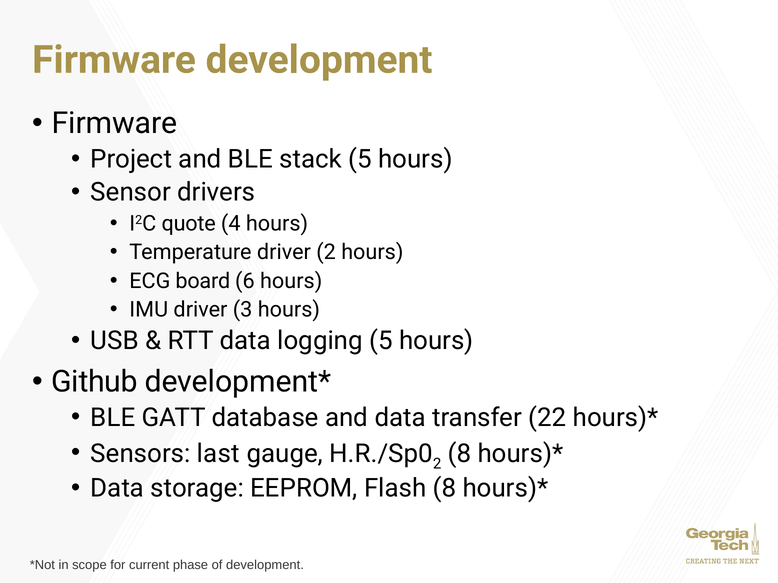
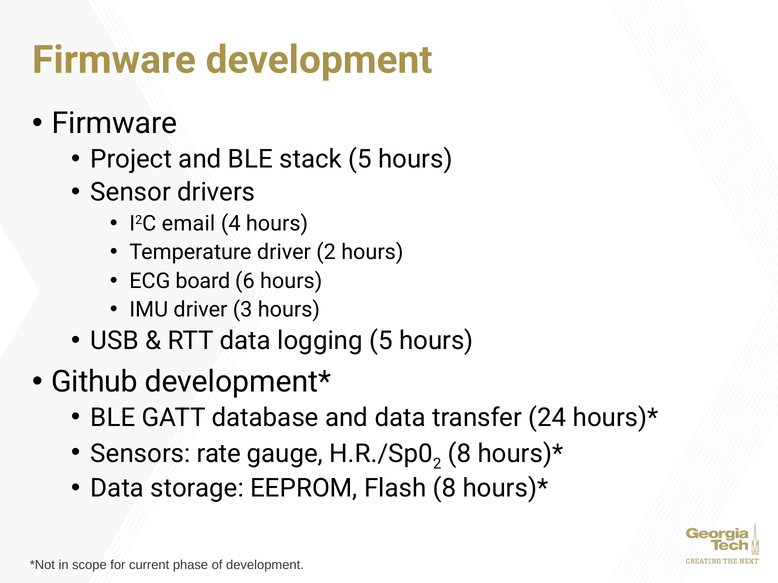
quote: quote -> email (188, 224)
22: 22 -> 24 (547, 418)
last: last -> rate (219, 454)
